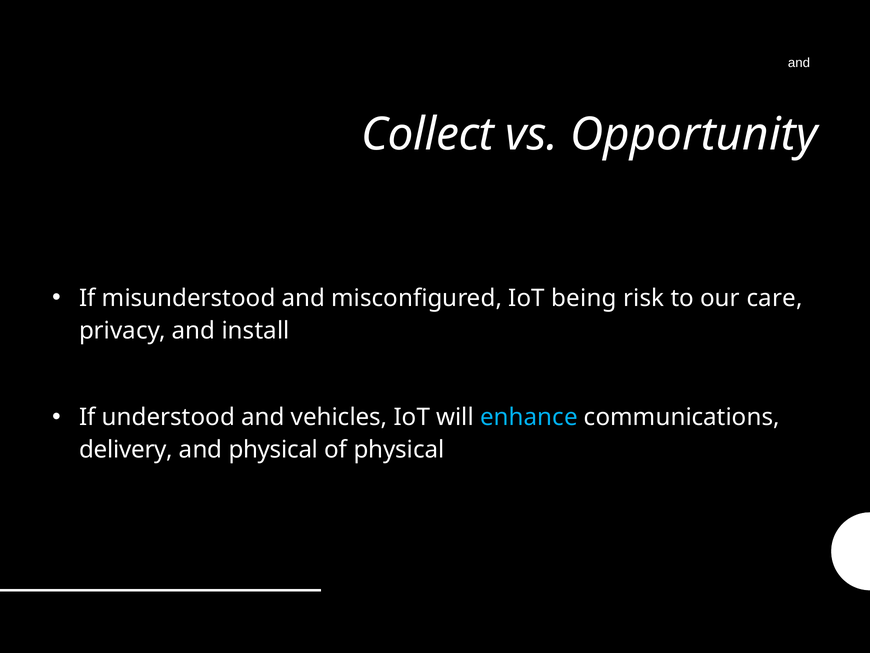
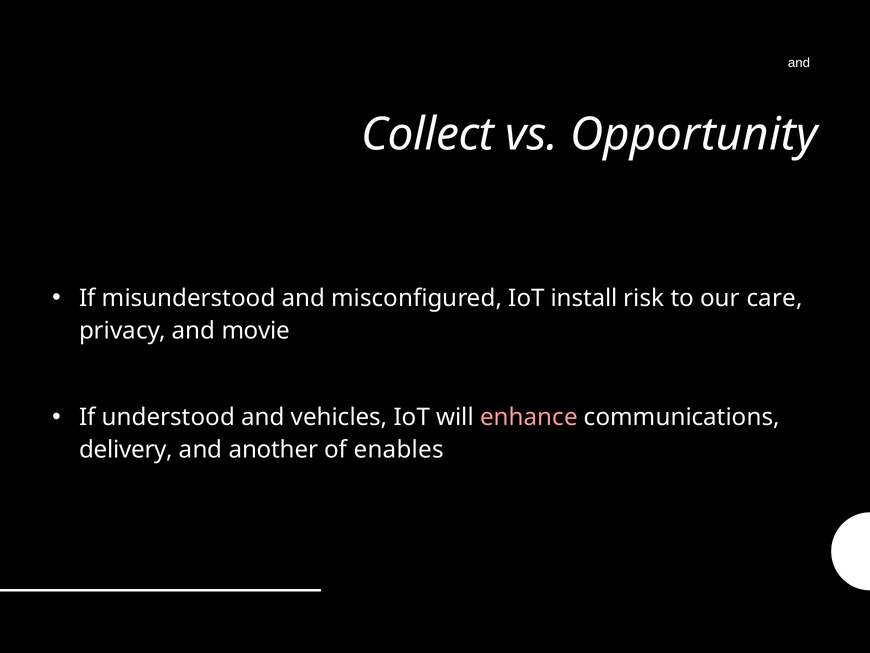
being: being -> install (584, 298)
install: install -> movie (256, 330)
enhance colour: light blue -> pink (529, 417)
and physical: physical -> another (273, 450)
of physical: physical -> enables (399, 450)
